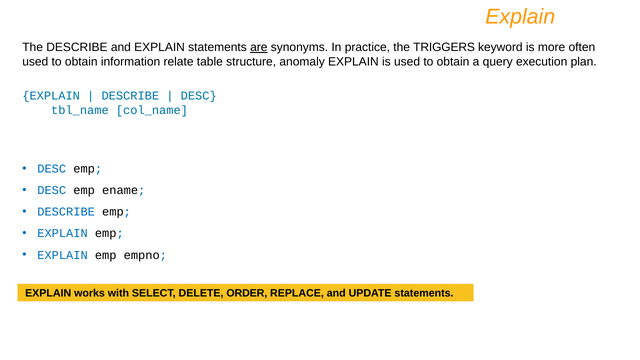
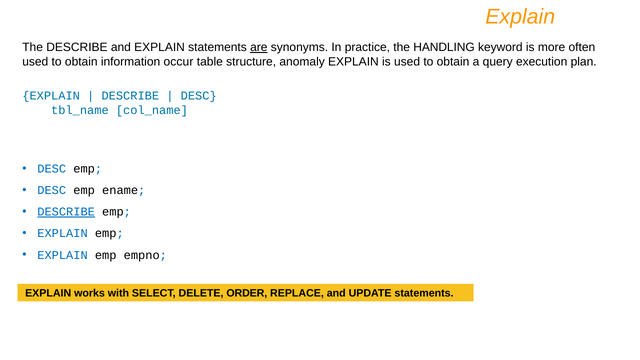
TRIGGERS: TRIGGERS -> HANDLING (444, 47)
relate: relate -> occur (178, 62)
DESCRIBE underline: none -> present (66, 212)
